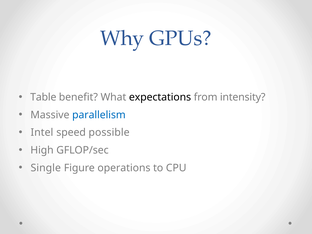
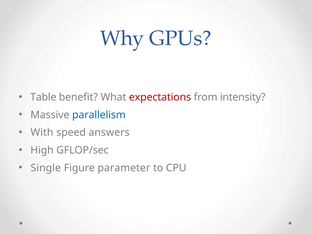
expectations colour: black -> red (160, 97)
Intel: Intel -> With (42, 133)
possible: possible -> answers (109, 133)
operations: operations -> parameter (124, 168)
